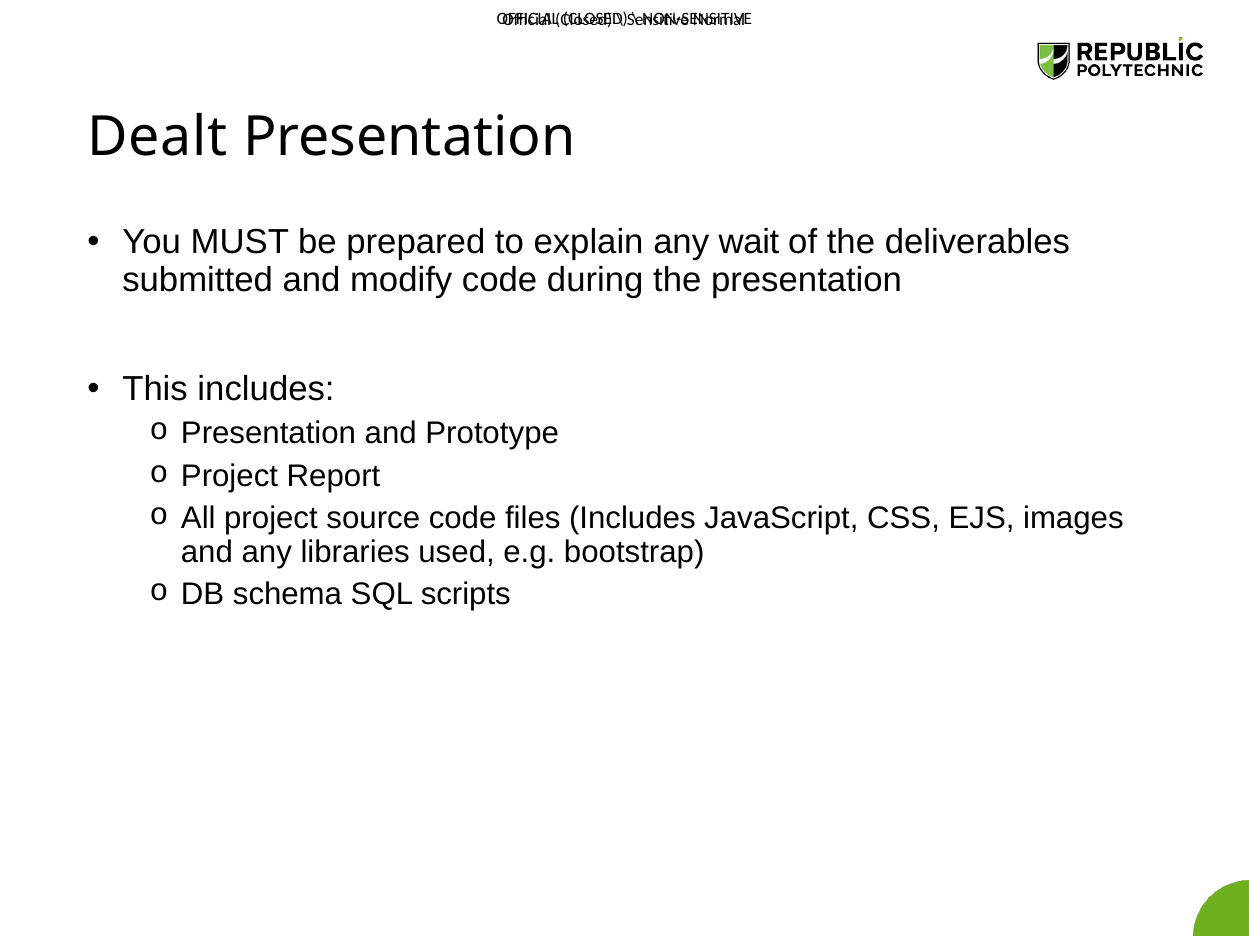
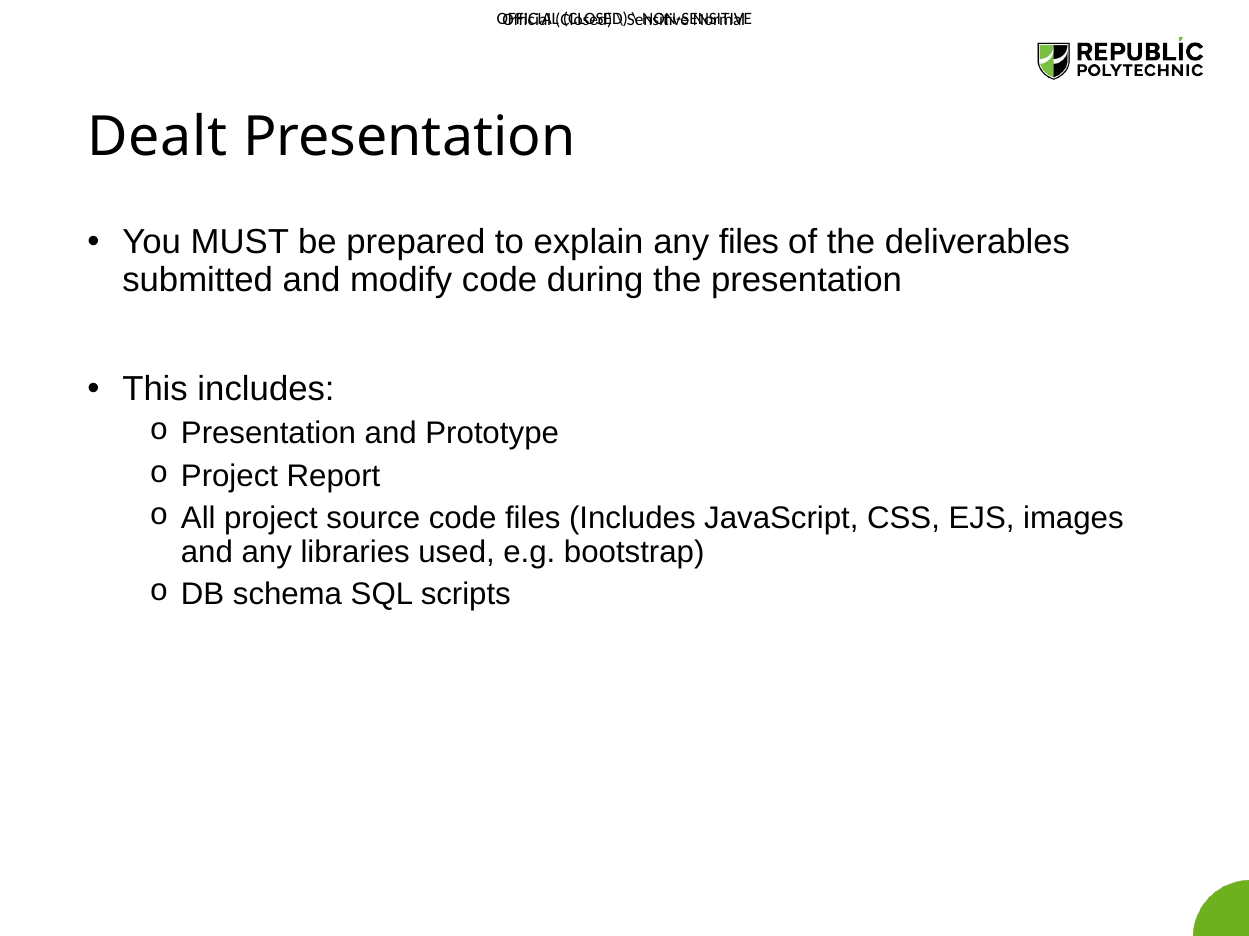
any wait: wait -> files (749, 242)
